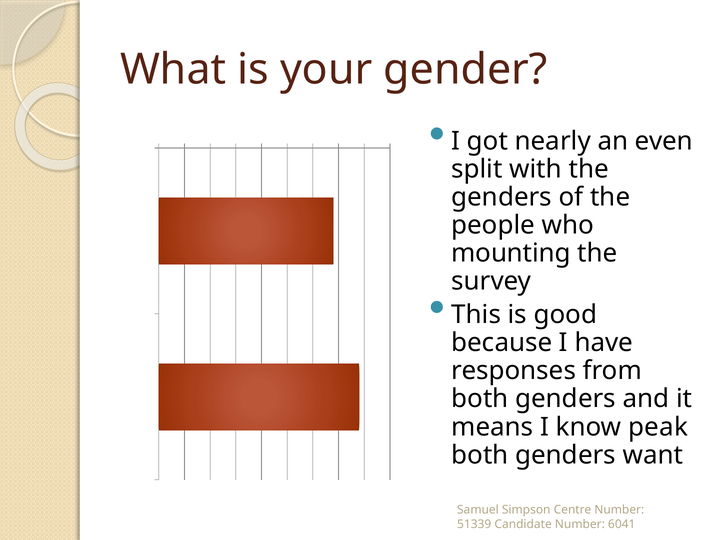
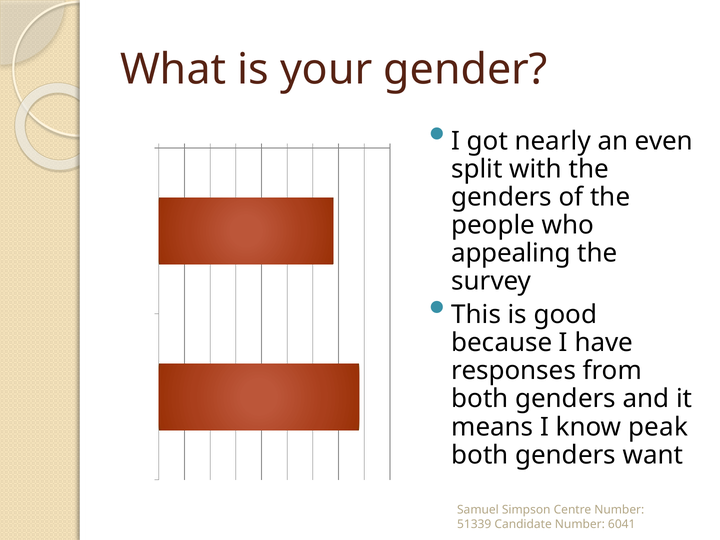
mounting: mounting -> appealing (511, 253)
